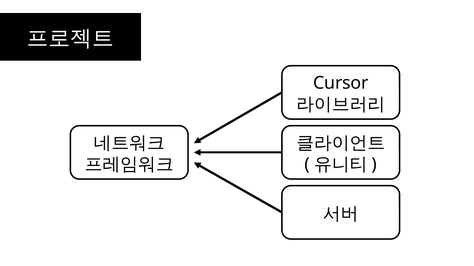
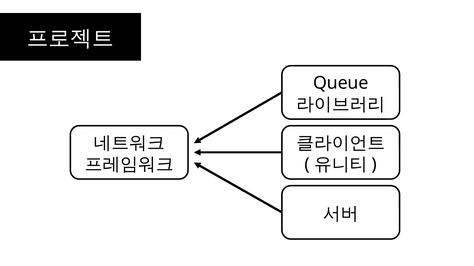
Cursor: Cursor -> Queue (341, 83)
